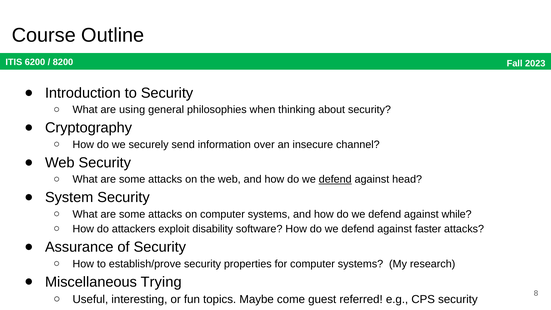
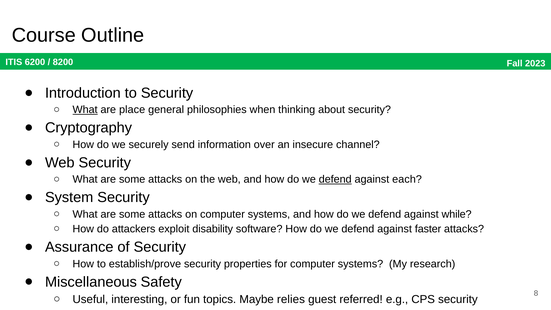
What underline: none -> present (85, 110)
using: using -> place (132, 110)
head: head -> each (407, 179)
Trying: Trying -> Safety (161, 282)
come: come -> relies (291, 299)
